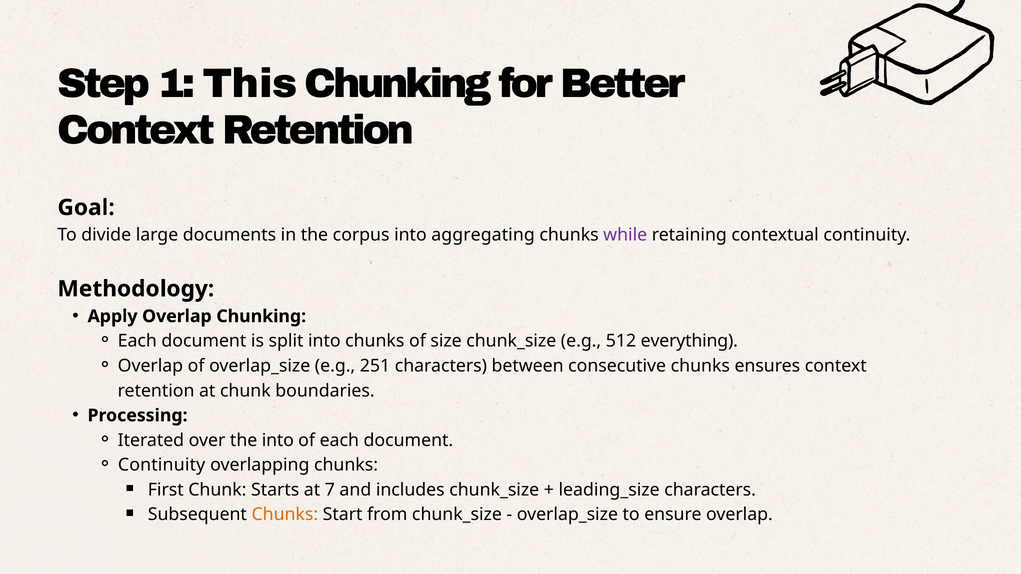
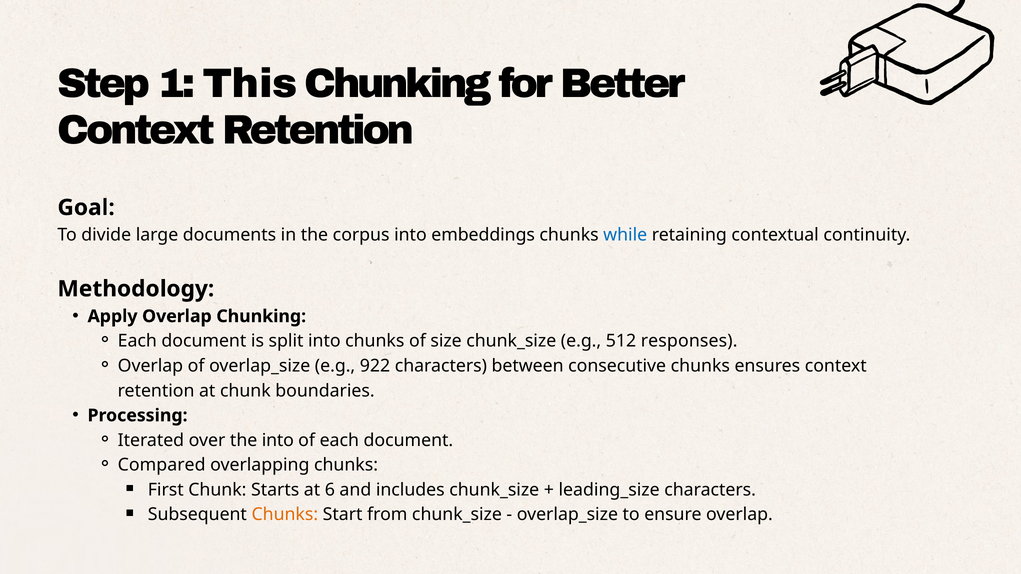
aggregating: aggregating -> embeddings (483, 235)
while colour: purple -> blue (625, 235)
everything: everything -> responses (689, 341)
251: 251 -> 922 (375, 366)
Continuity: Continuity -> Compared (162, 465)
7: 7 -> 6 (330, 490)
